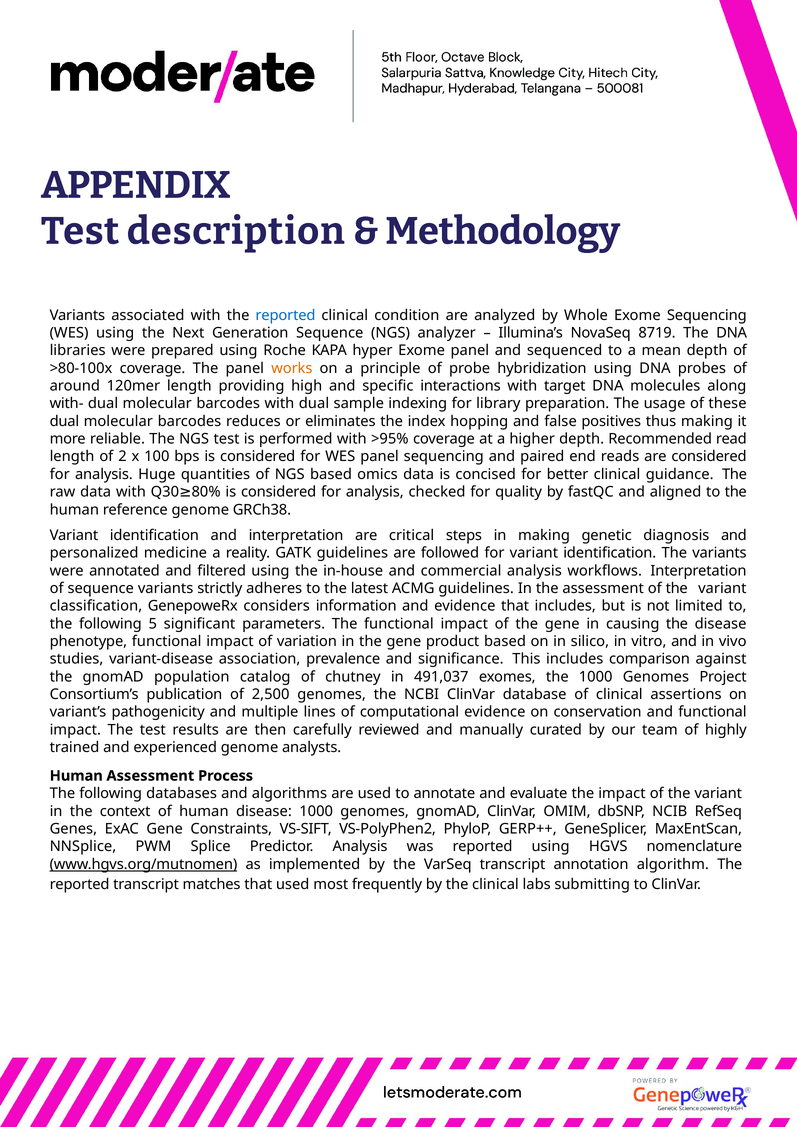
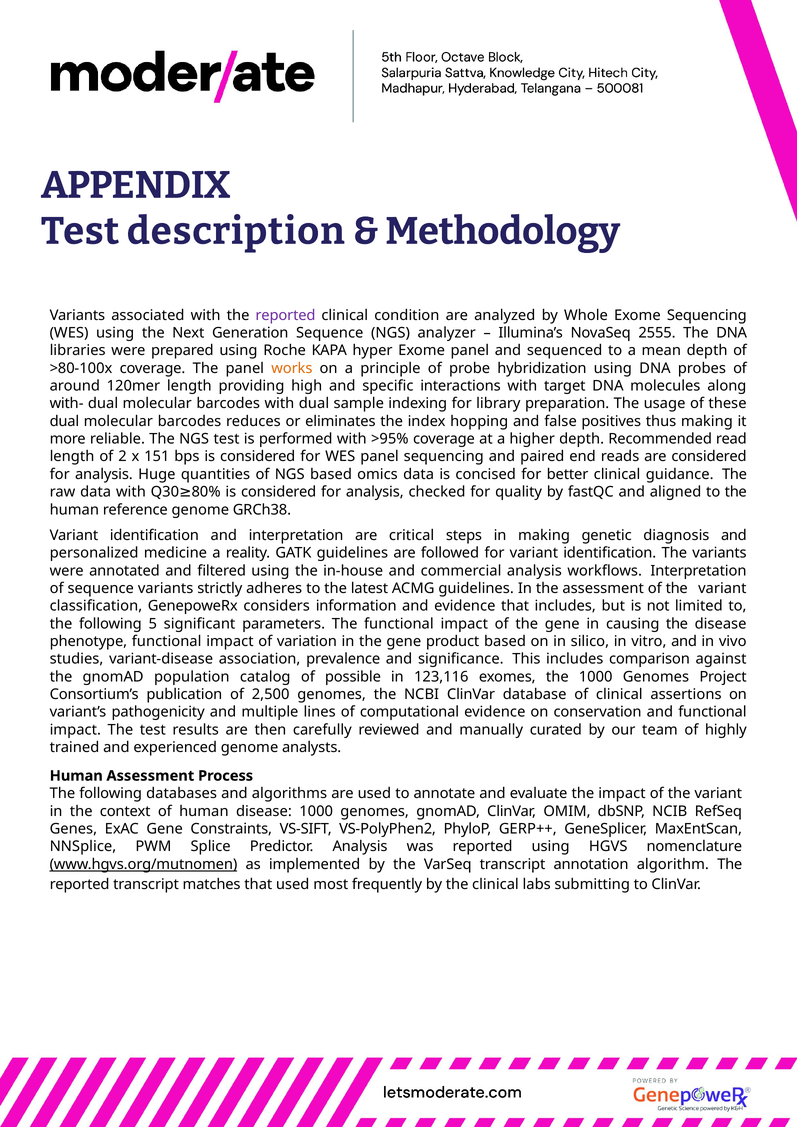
reported colour: blue -> purple (285, 315)
8719: 8719 -> 2555 (657, 333)
100: 100 -> 151 (157, 457)
chutney: chutney -> possible (353, 677)
491,037: 491,037 -> 123,116 (441, 677)
